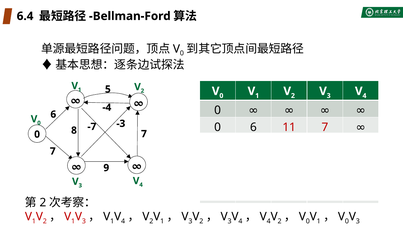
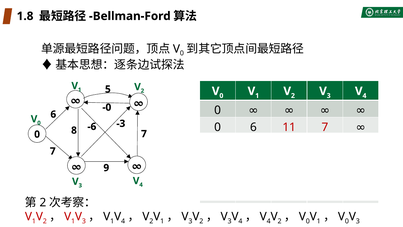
6.4: 6.4 -> 1.8 (25, 16)
-4: -4 -> -0 (107, 107)
-7: -7 -> -6 (92, 126)
